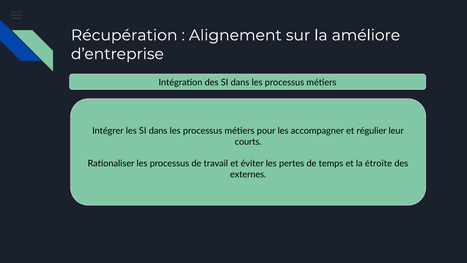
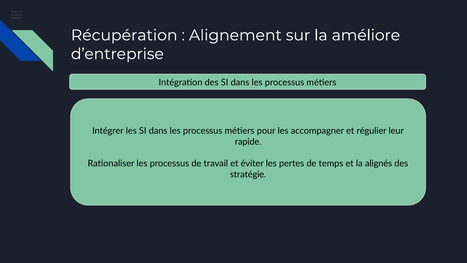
courts: courts -> rapide (248, 142)
étroite: étroite -> alignés (379, 163)
externes: externes -> stratégie (248, 174)
